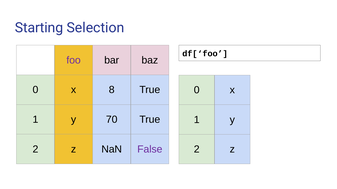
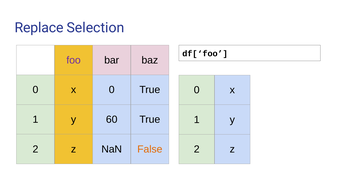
Starting: Starting -> Replace (39, 28)
x 8: 8 -> 0 (112, 90)
70: 70 -> 60 (112, 120)
False colour: purple -> orange (150, 150)
